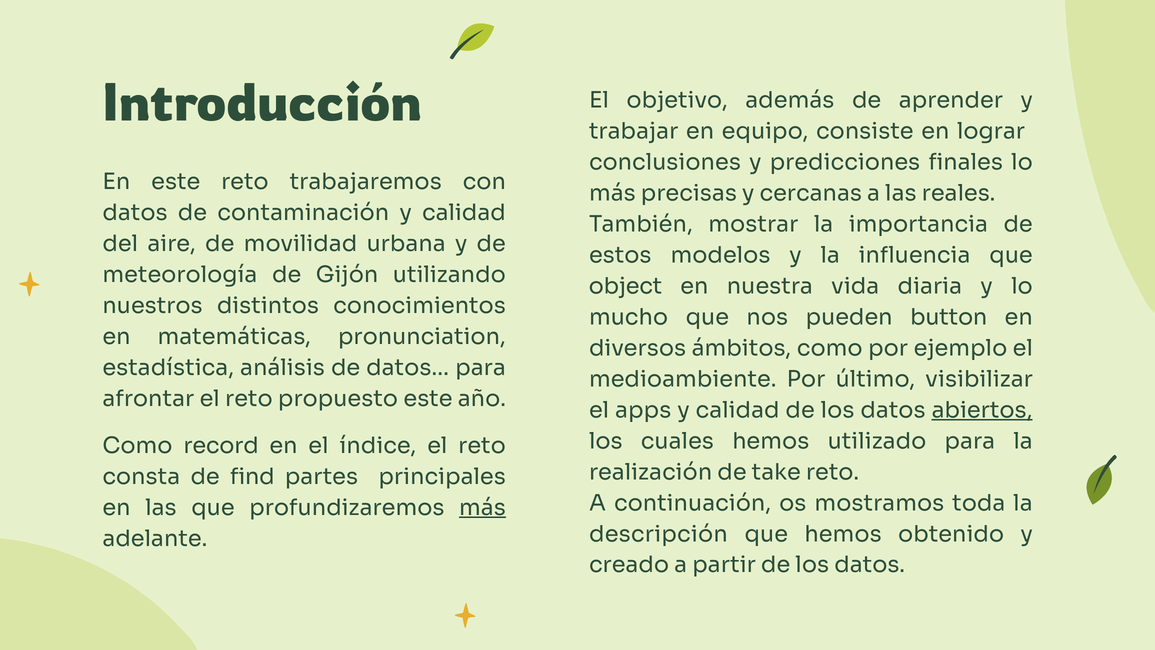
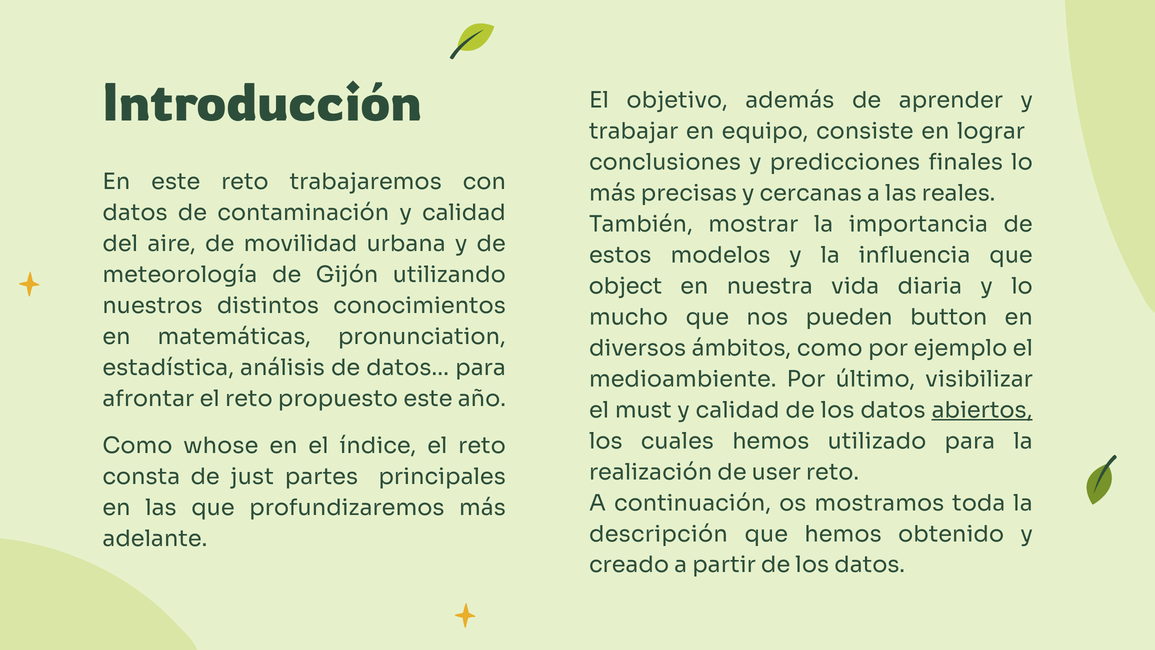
apps: apps -> must (643, 410)
record: record -> whose (221, 445)
take: take -> user (776, 472)
find: find -> just (252, 476)
más underline: present -> none (482, 507)
